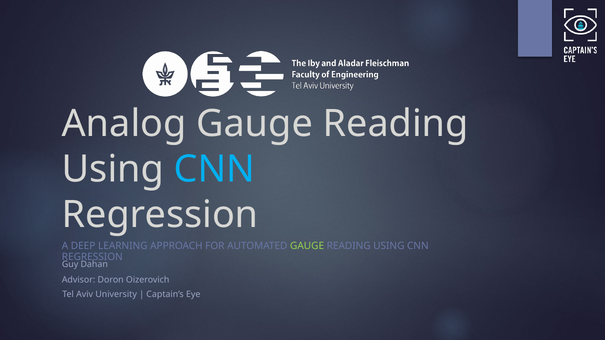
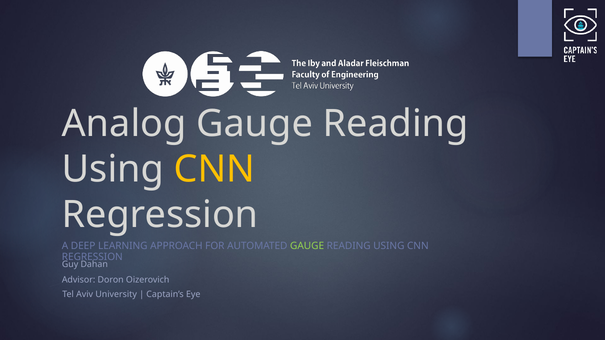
CNN colour: light blue -> yellow (214, 169)
